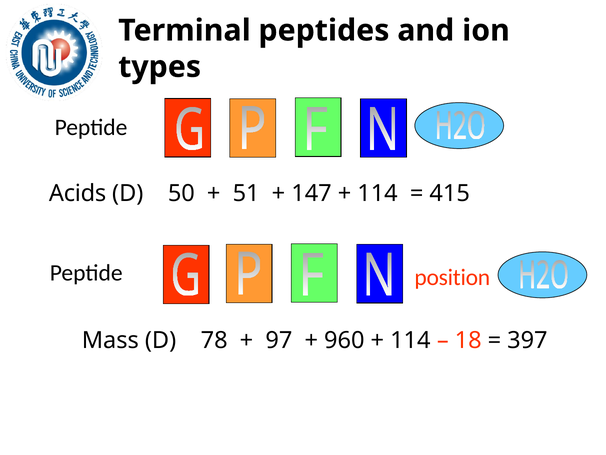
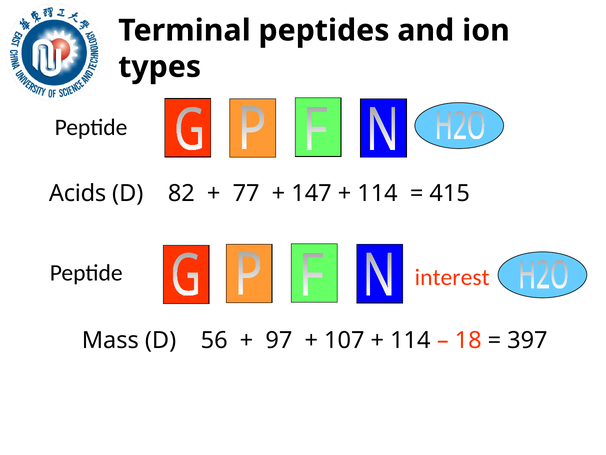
50: 50 -> 82 (181, 193)
51: 51 -> 77 (246, 193)
position: position -> interest (452, 277)
78: 78 -> 56 (214, 340)
960: 960 -> 107 (344, 340)
